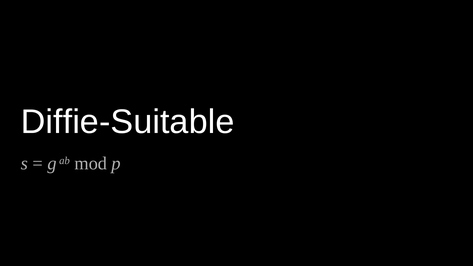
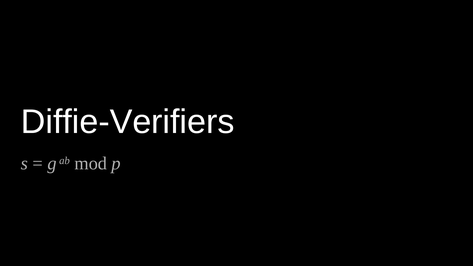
Diffie-Suitable: Diffie-Suitable -> Diffie-Verifiers (128, 122)
